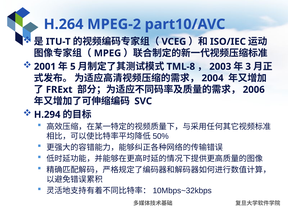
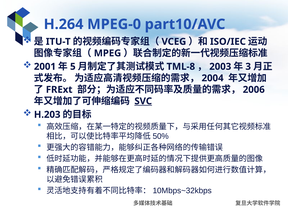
MPEG-2: MPEG-2 -> MPEG-0 (114, 24)
SVC underline: none -> present (143, 101)
H.294: H.294 -> H.203 (47, 115)
